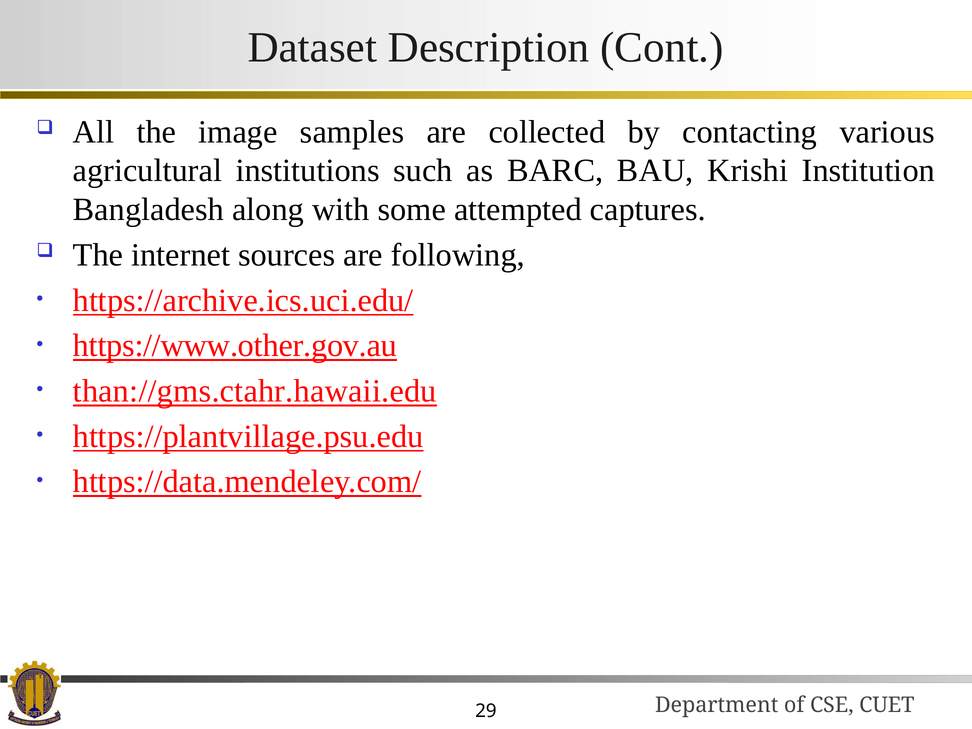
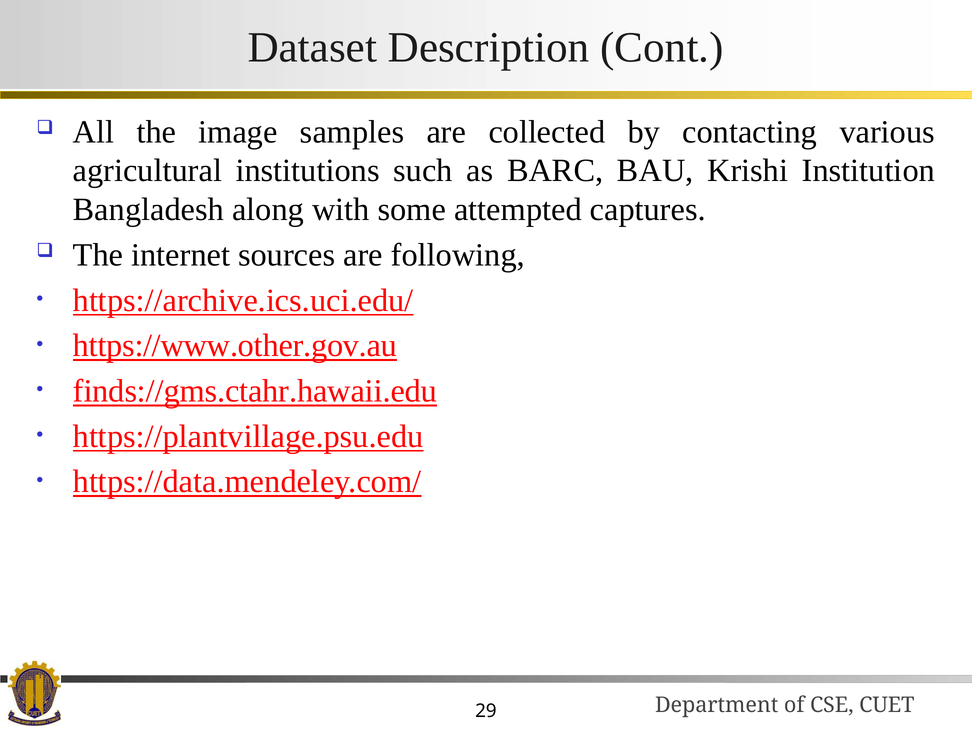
than://gms.ctahr.hawaii.edu: than://gms.ctahr.hawaii.edu -> finds://gms.ctahr.hawaii.edu (255, 391)
